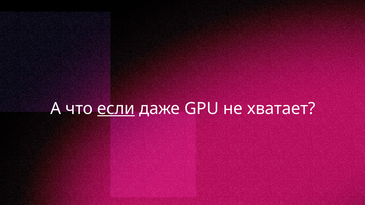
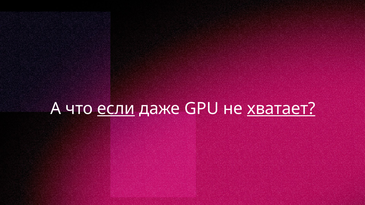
хватает underline: none -> present (281, 109)
